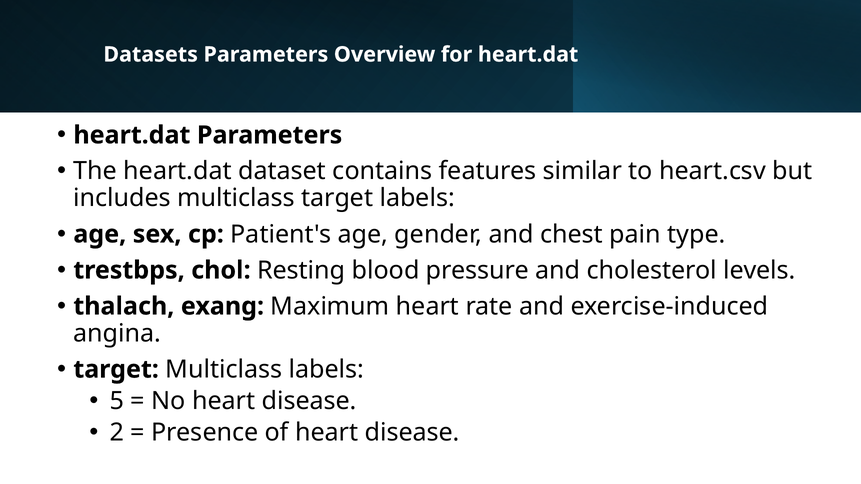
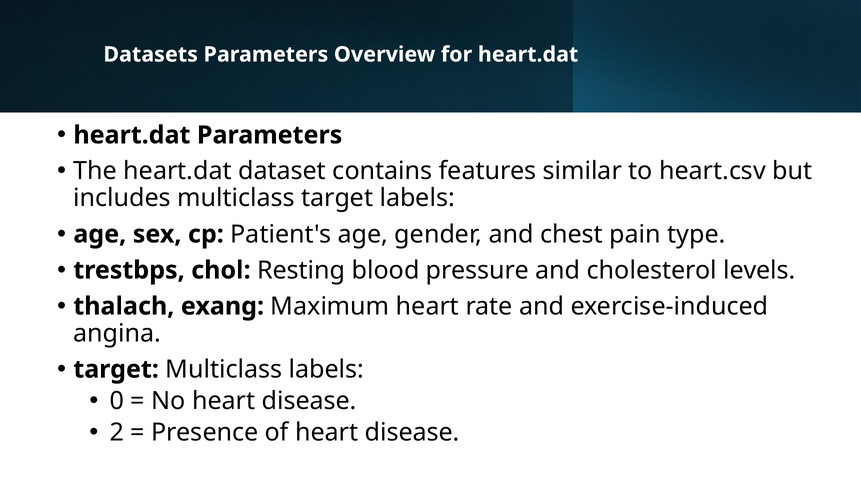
5: 5 -> 0 (117, 401)
